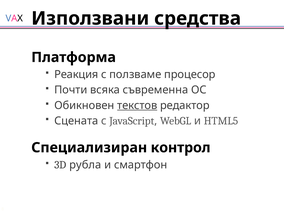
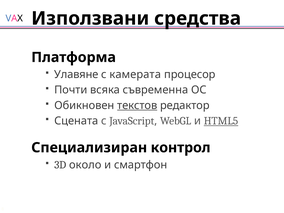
Реакция: Реакция -> Улавяне (76, 74)
ползваме: ползваме -> камерата (135, 74)
HTML5 underline: none -> present (221, 121)
рубла: рубла -> около (85, 165)
